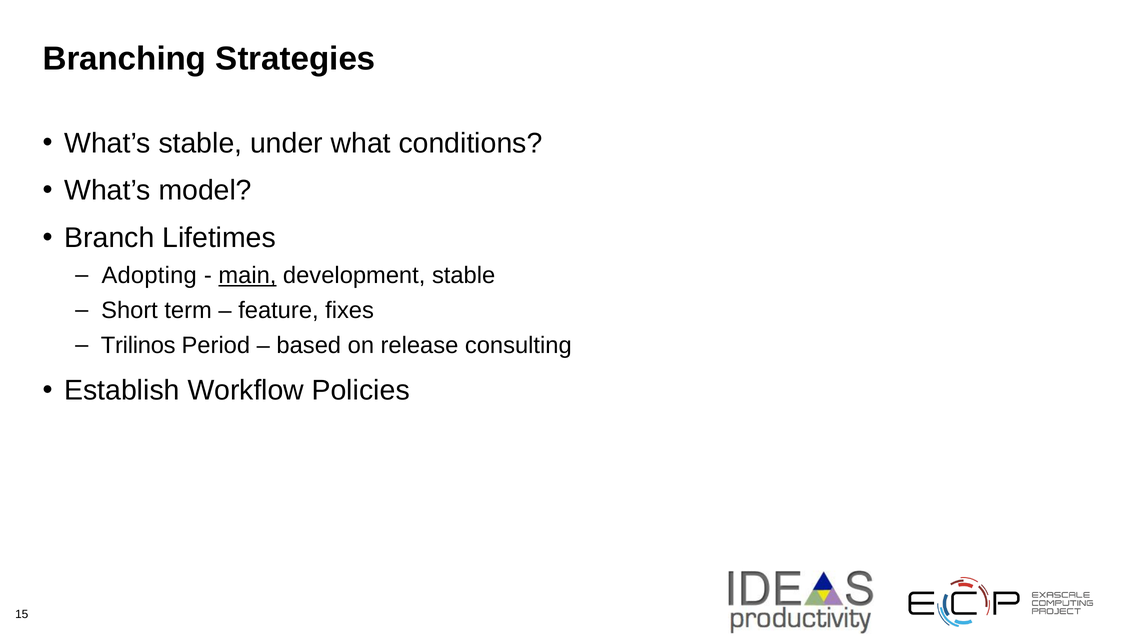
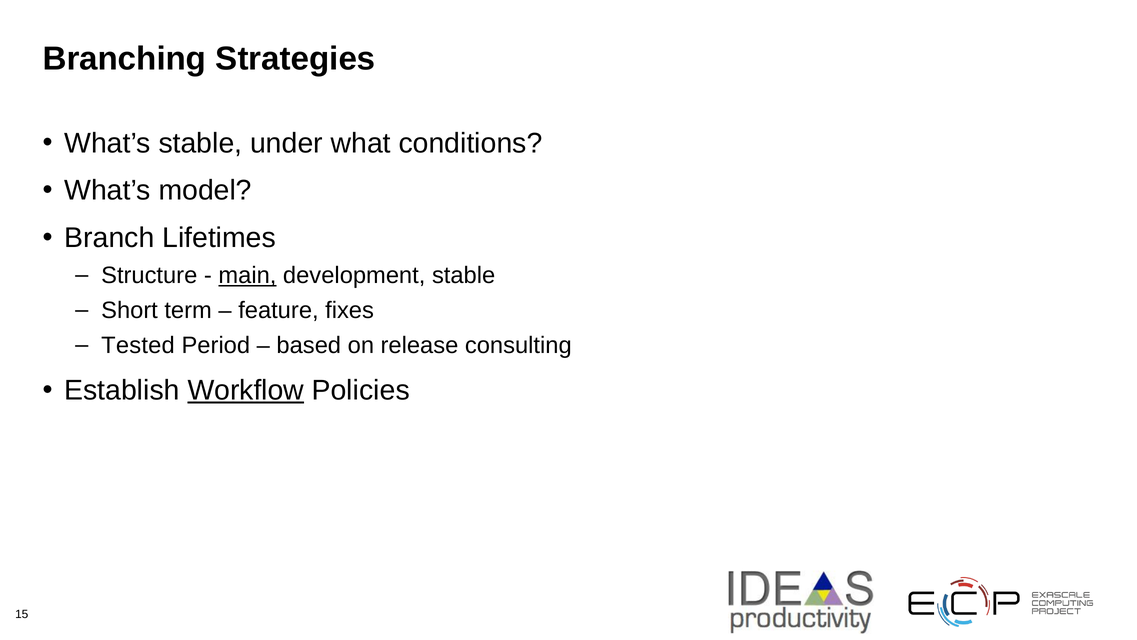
Adopting: Adopting -> Structure (149, 275)
Trilinos: Trilinos -> Tested (138, 345)
Workflow underline: none -> present (246, 390)
